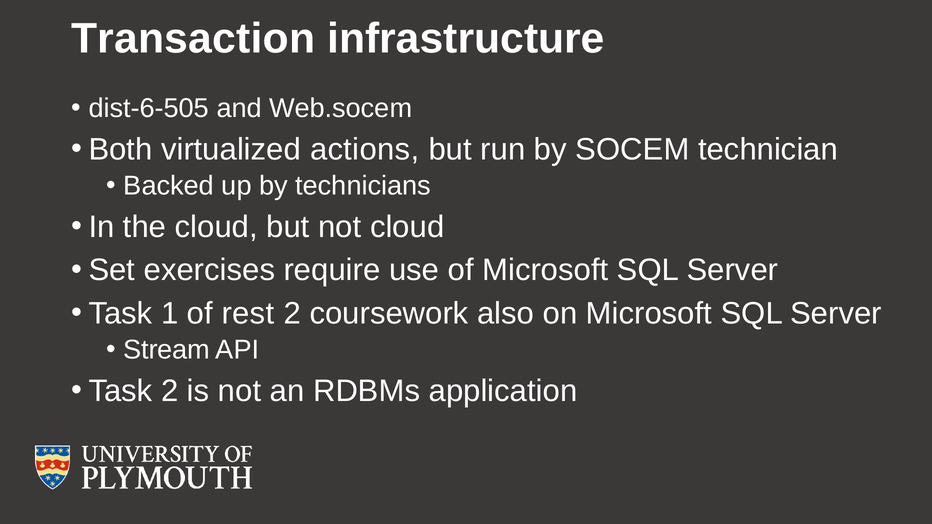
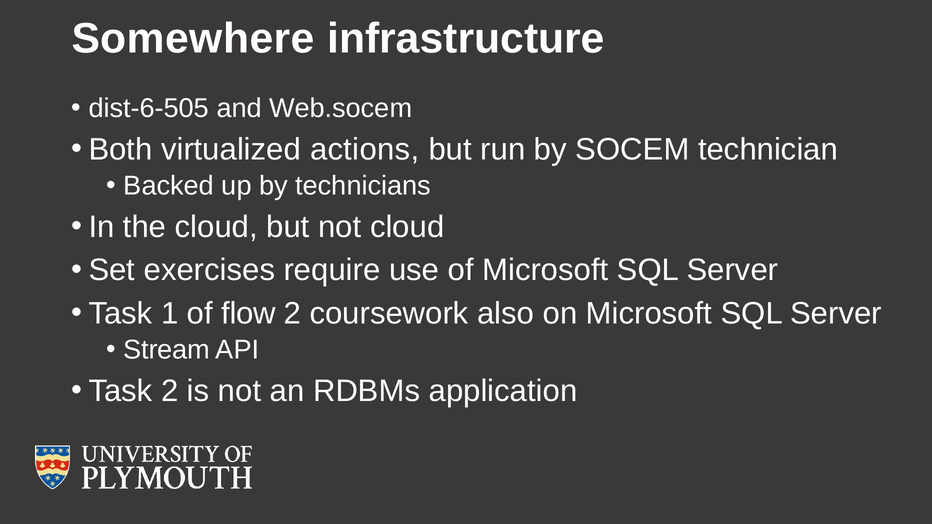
Transaction: Transaction -> Somewhere (193, 39)
rest: rest -> flow (248, 313)
